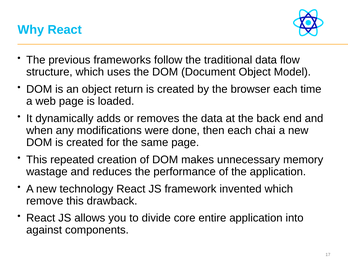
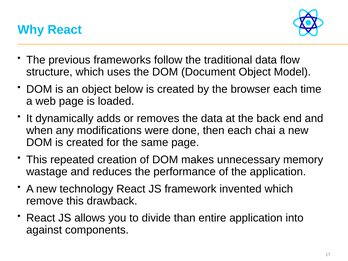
return: return -> below (129, 89)
core: core -> than (185, 218)
